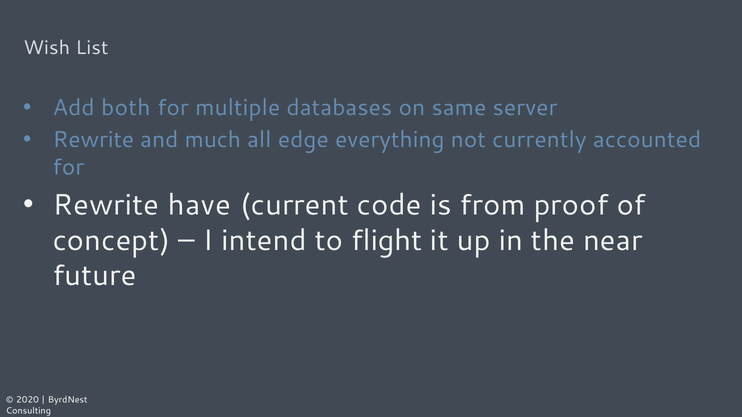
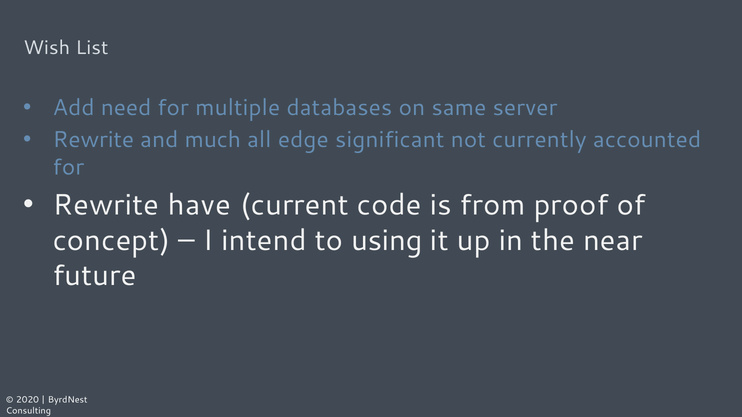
both: both -> need (126, 108)
everything: everything -> significant (390, 140)
flight: flight -> using (387, 241)
